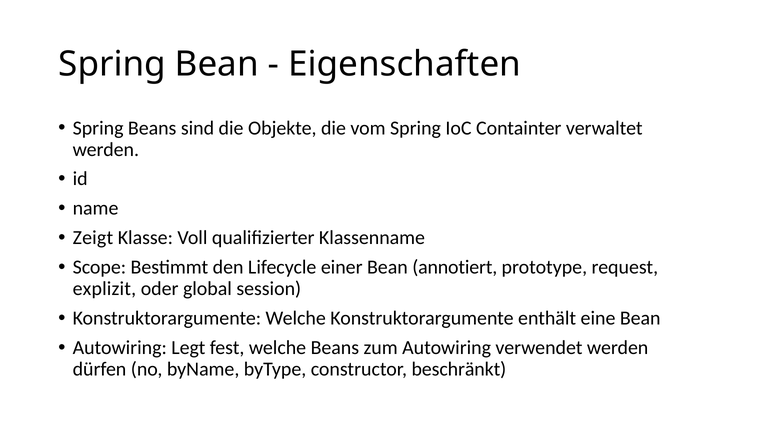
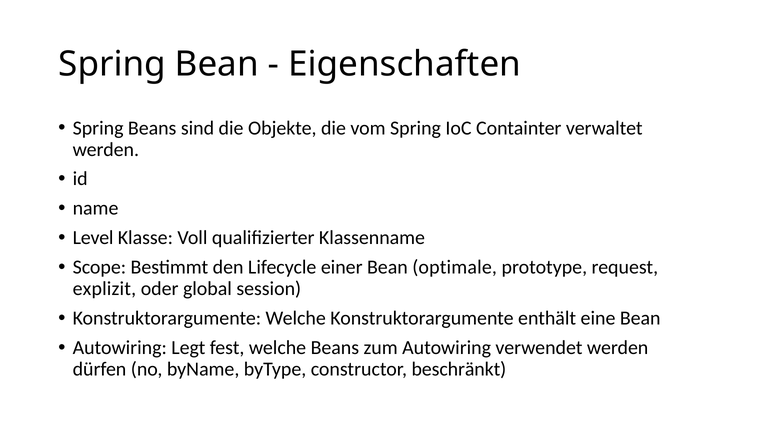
Zeigt: Zeigt -> Level (93, 238)
annotiert: annotiert -> optimale (455, 267)
